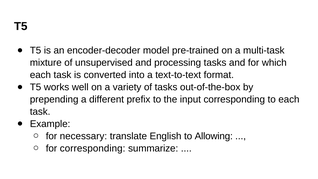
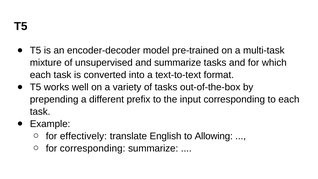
and processing: processing -> summarize (178, 63)
necessary: necessary -> effectively (83, 136)
